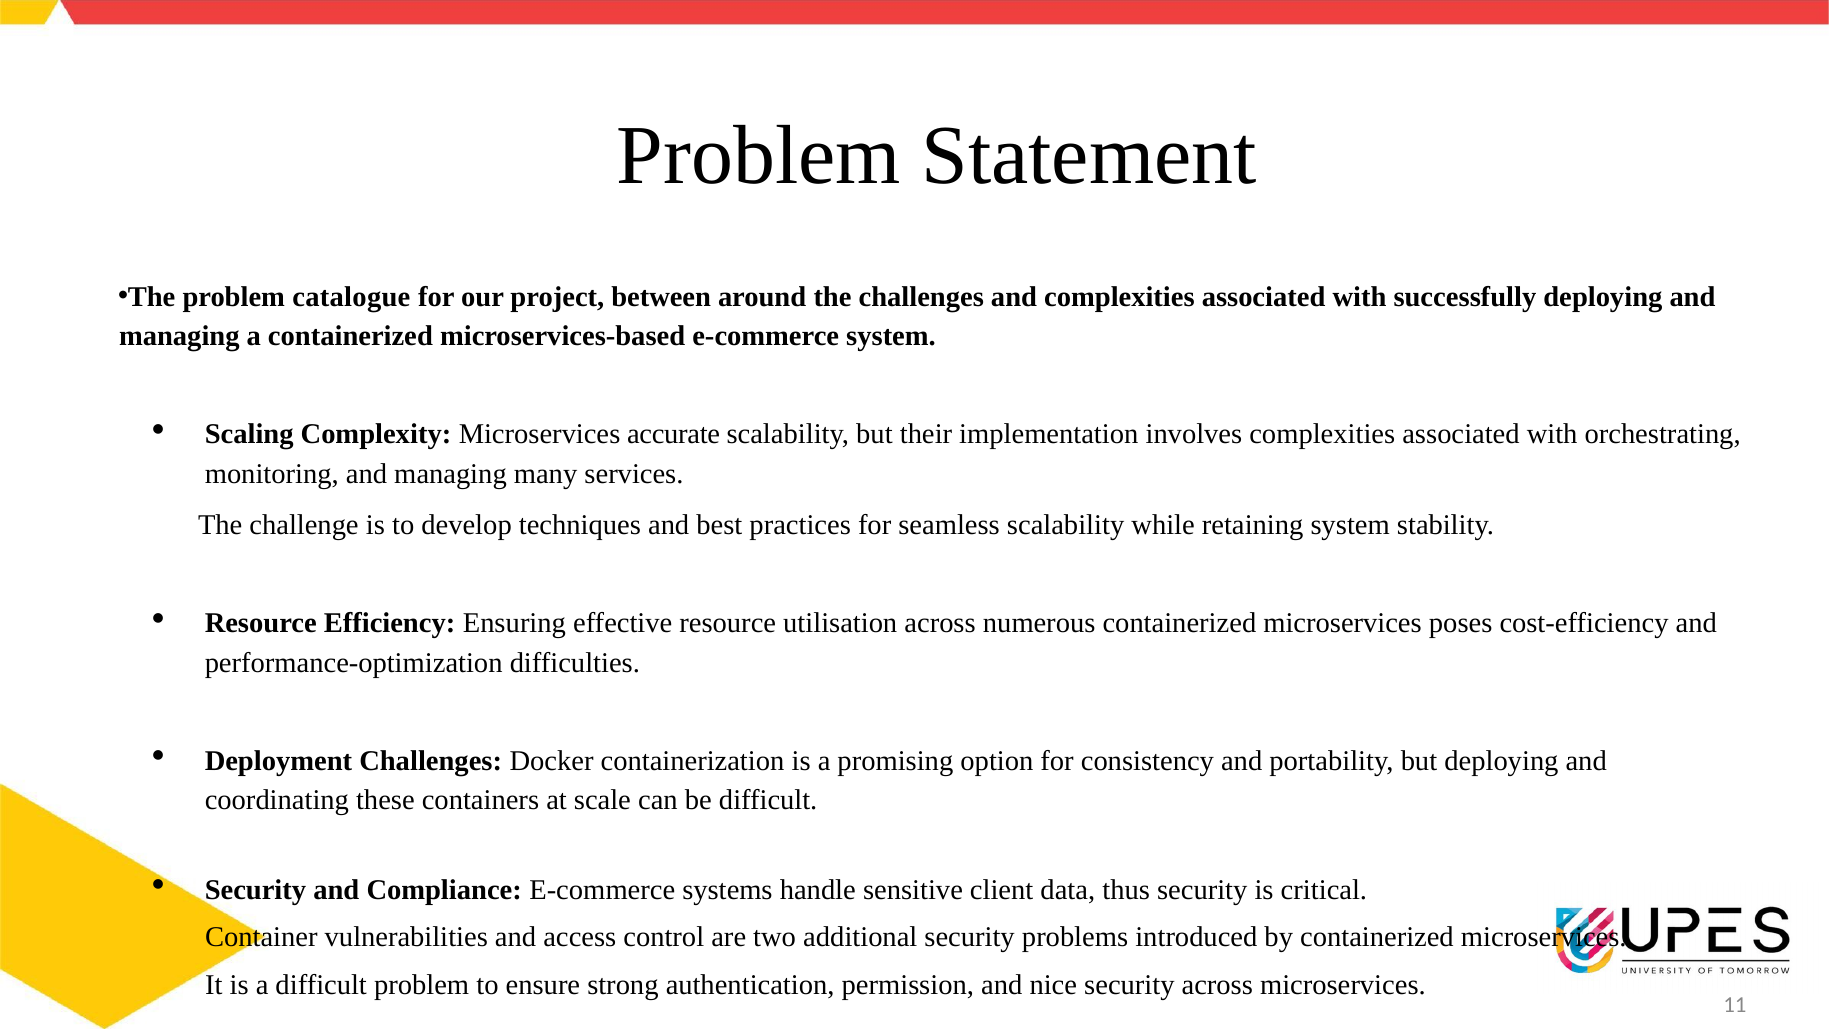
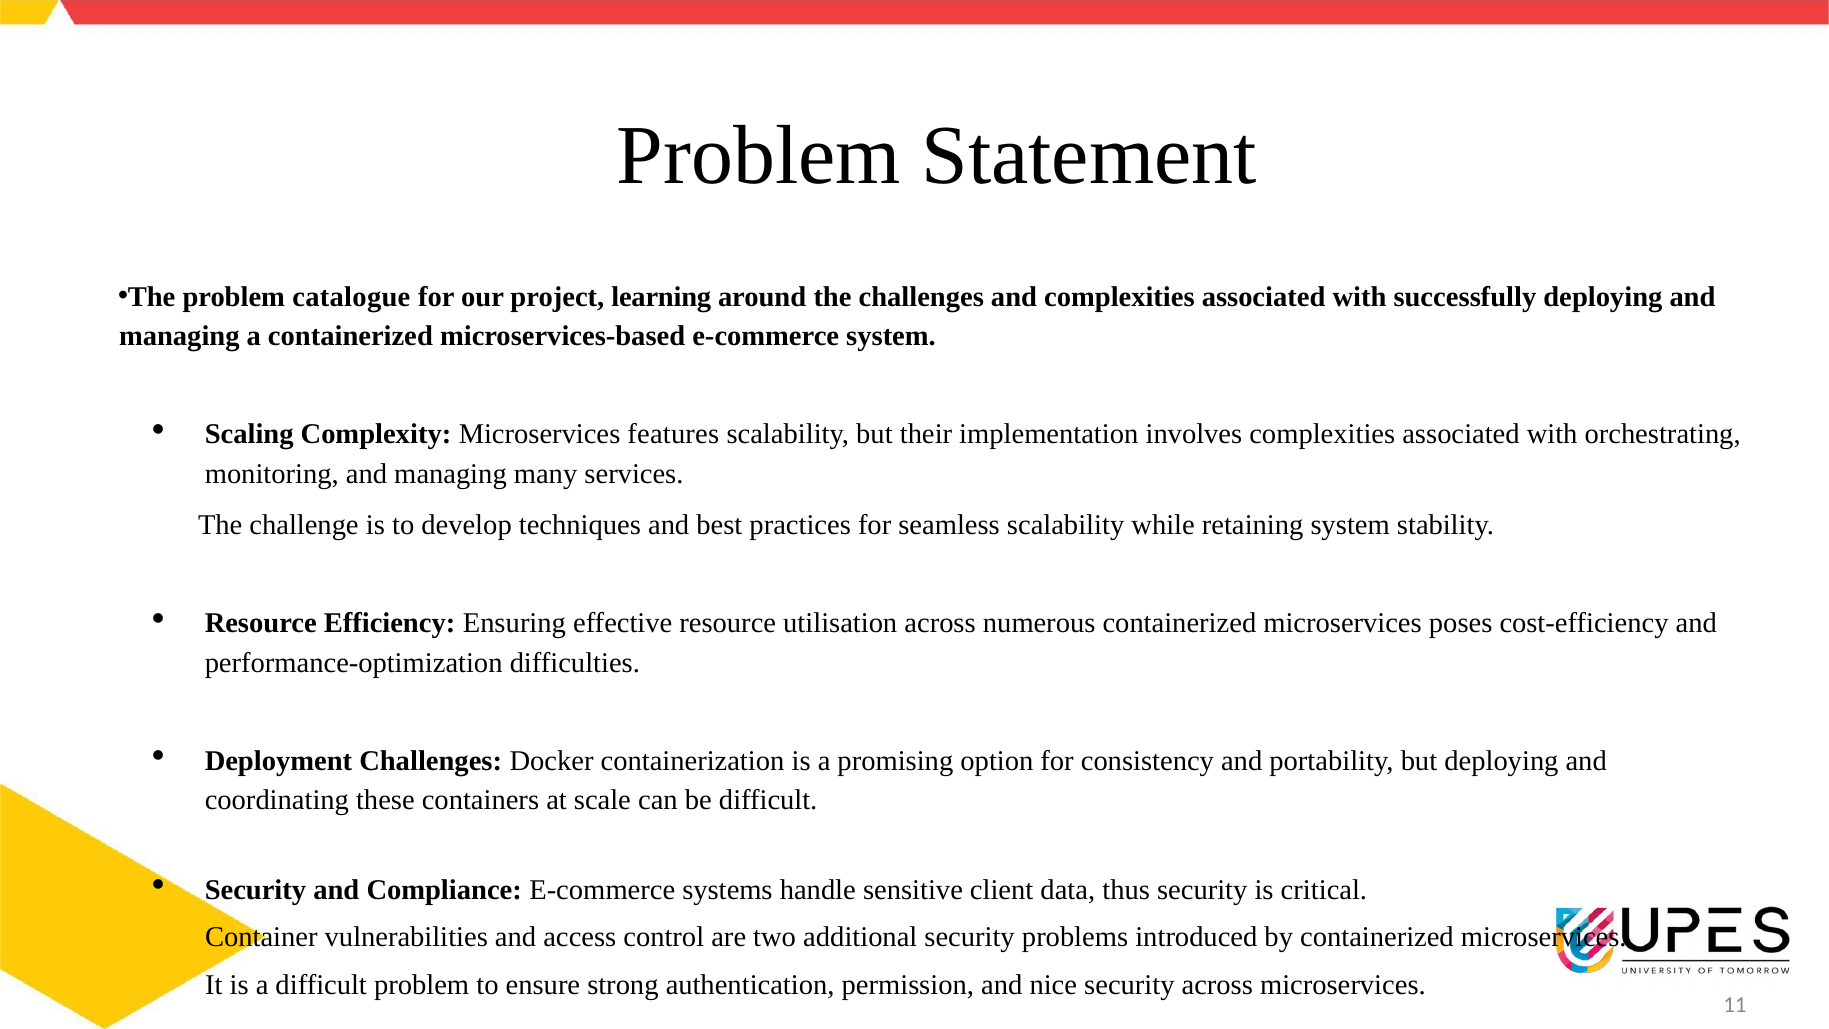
between: between -> learning (661, 297)
accurate: accurate -> features (673, 434)
